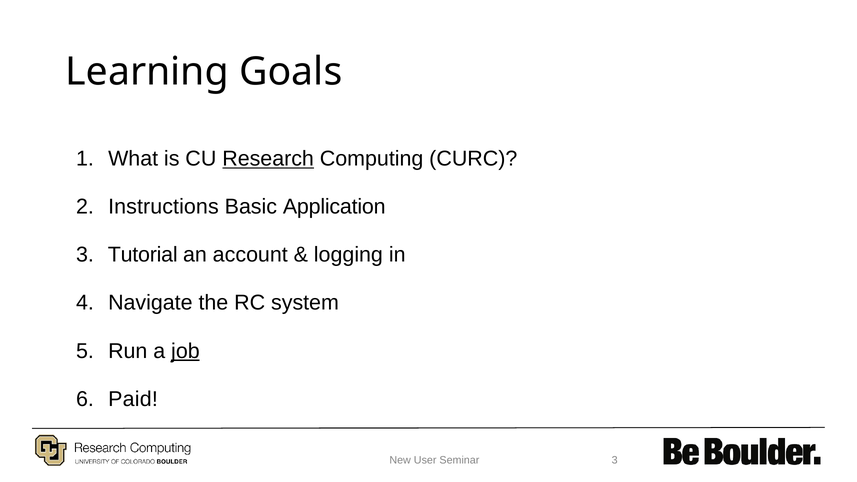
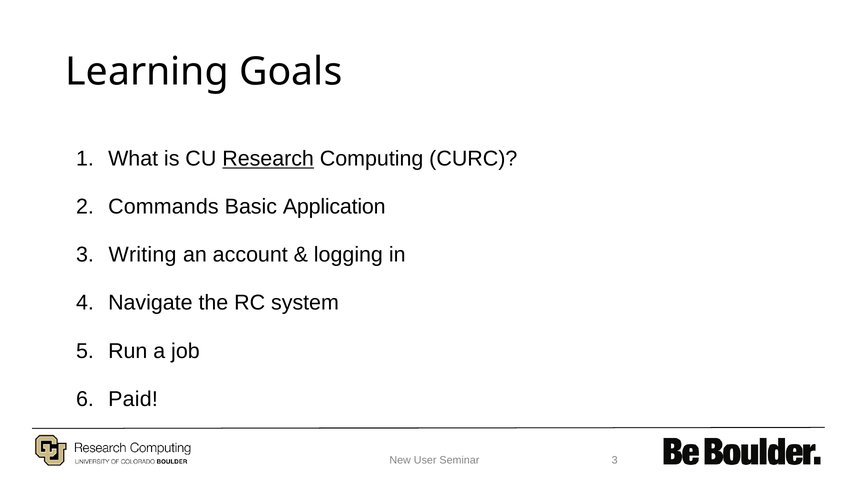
Instructions: Instructions -> Commands (163, 207)
Tutorial: Tutorial -> Writing (143, 255)
job underline: present -> none (185, 351)
